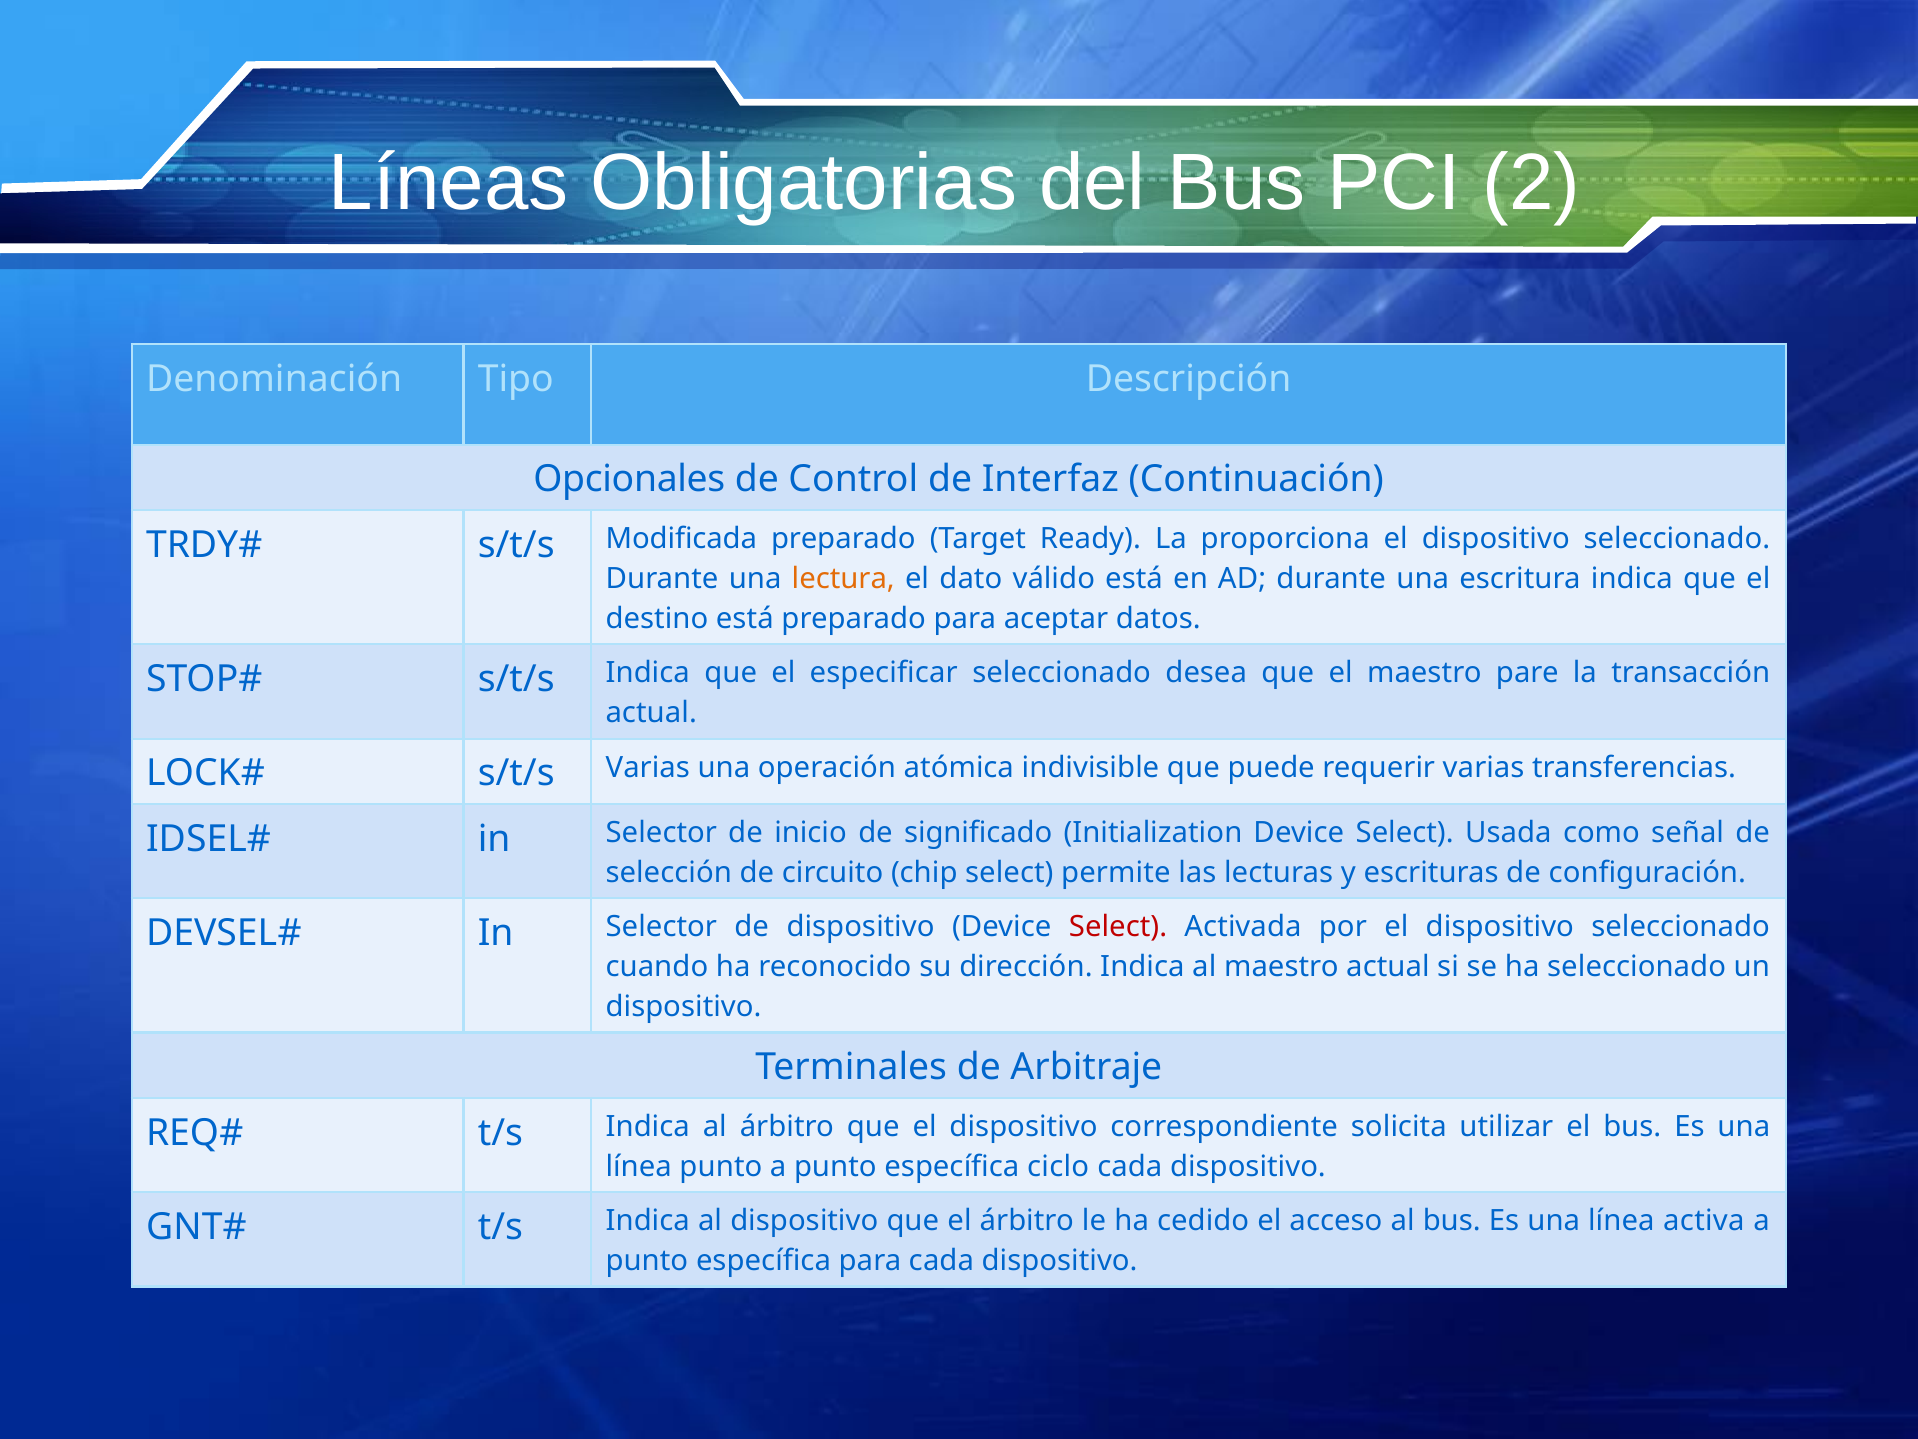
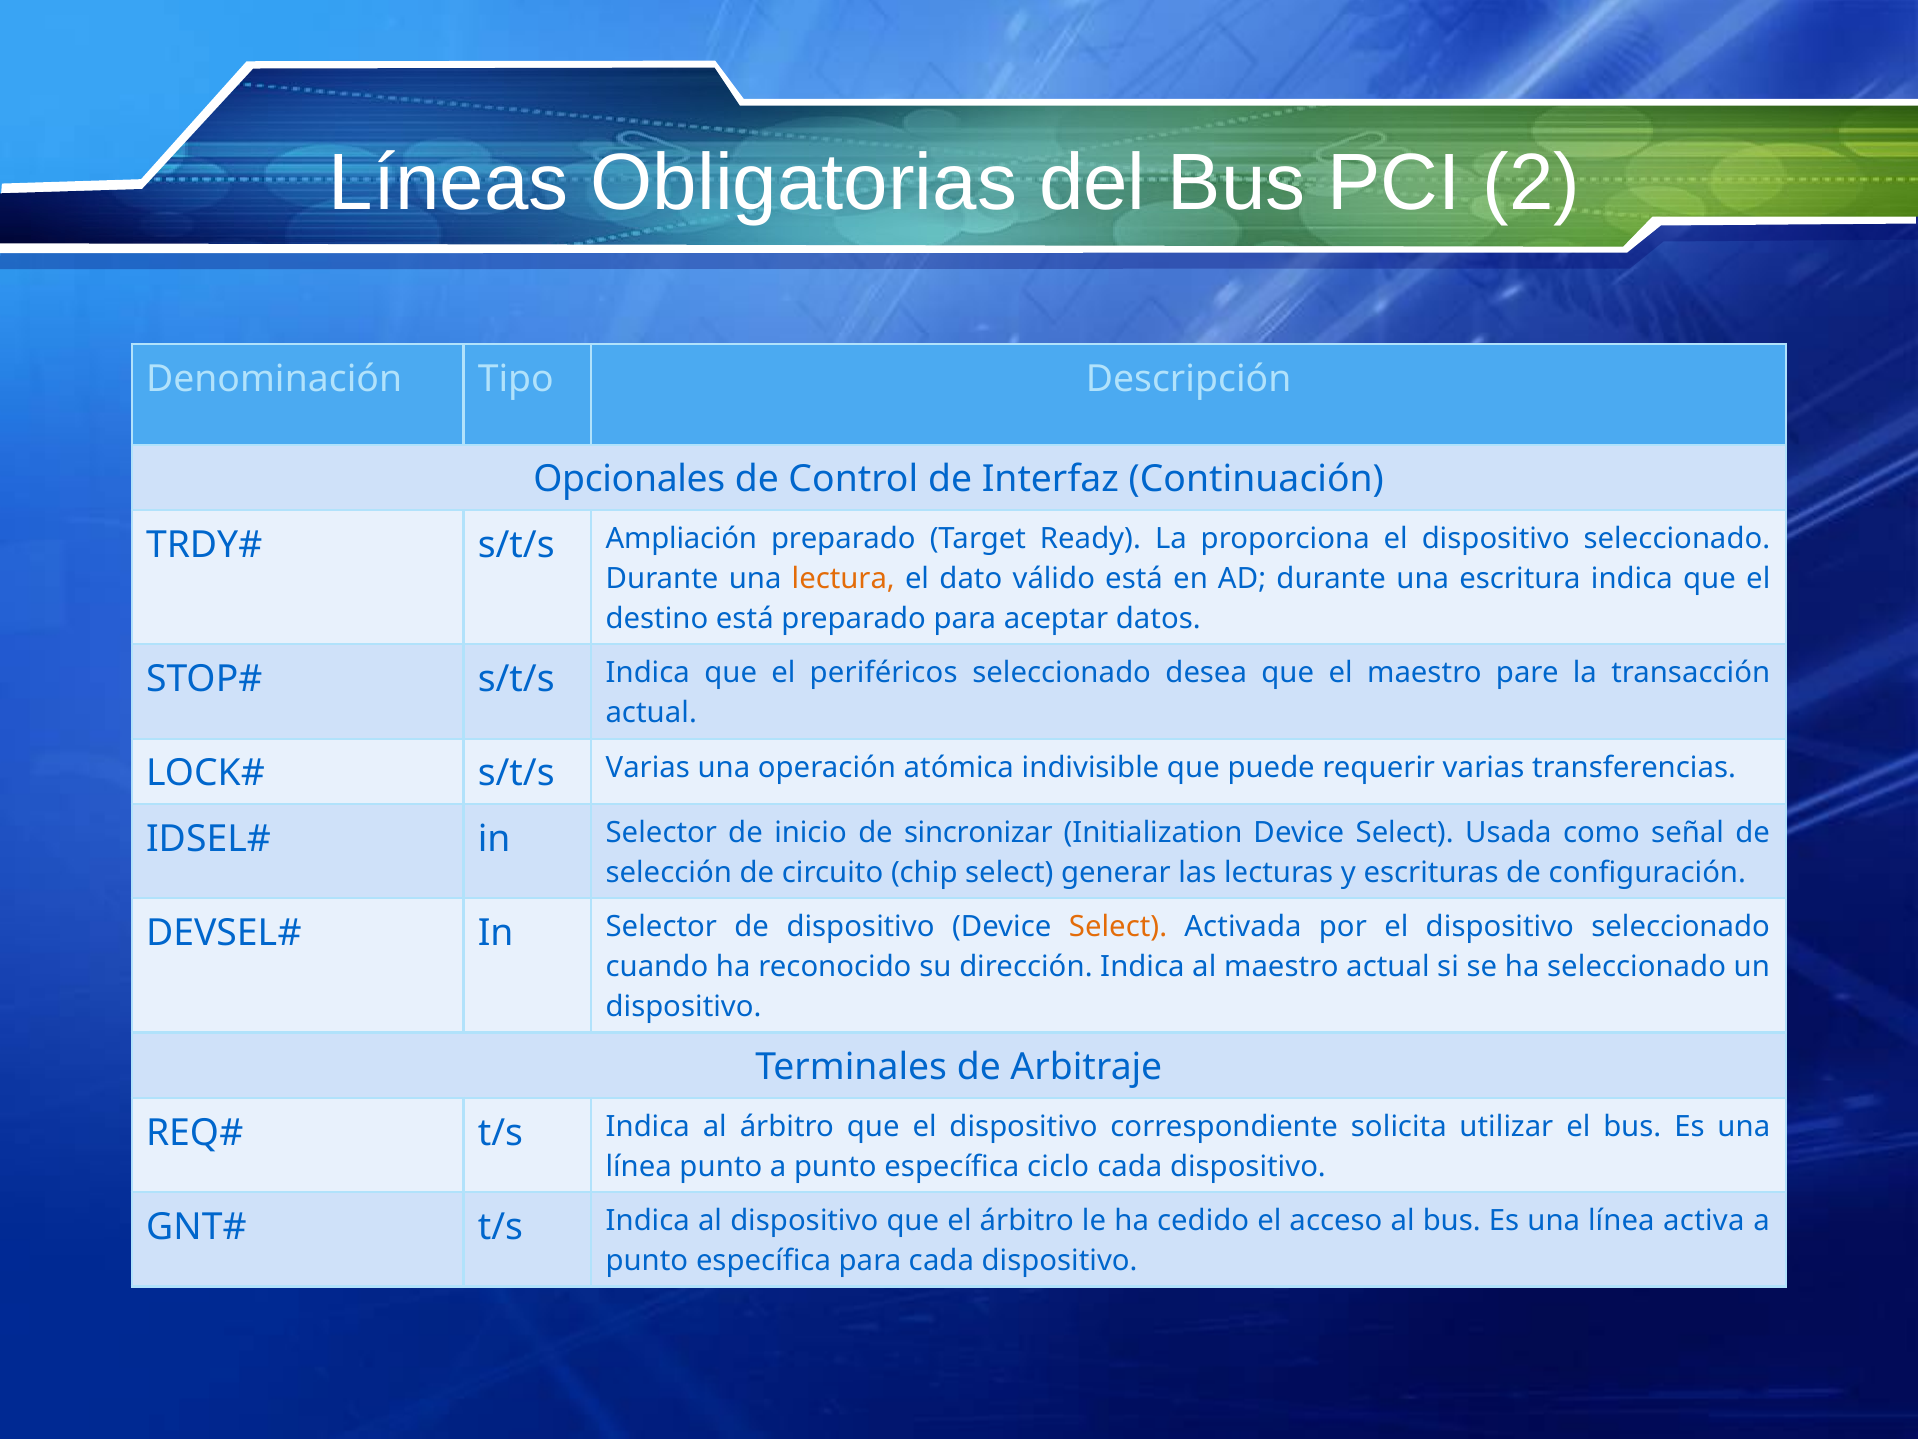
Modificada: Modificada -> Ampliación (681, 539)
especificar: especificar -> periféricos (884, 673)
significado: significado -> sincronizar (978, 833)
permite: permite -> generar (1116, 872)
Select colour: red -> orange (1118, 927)
